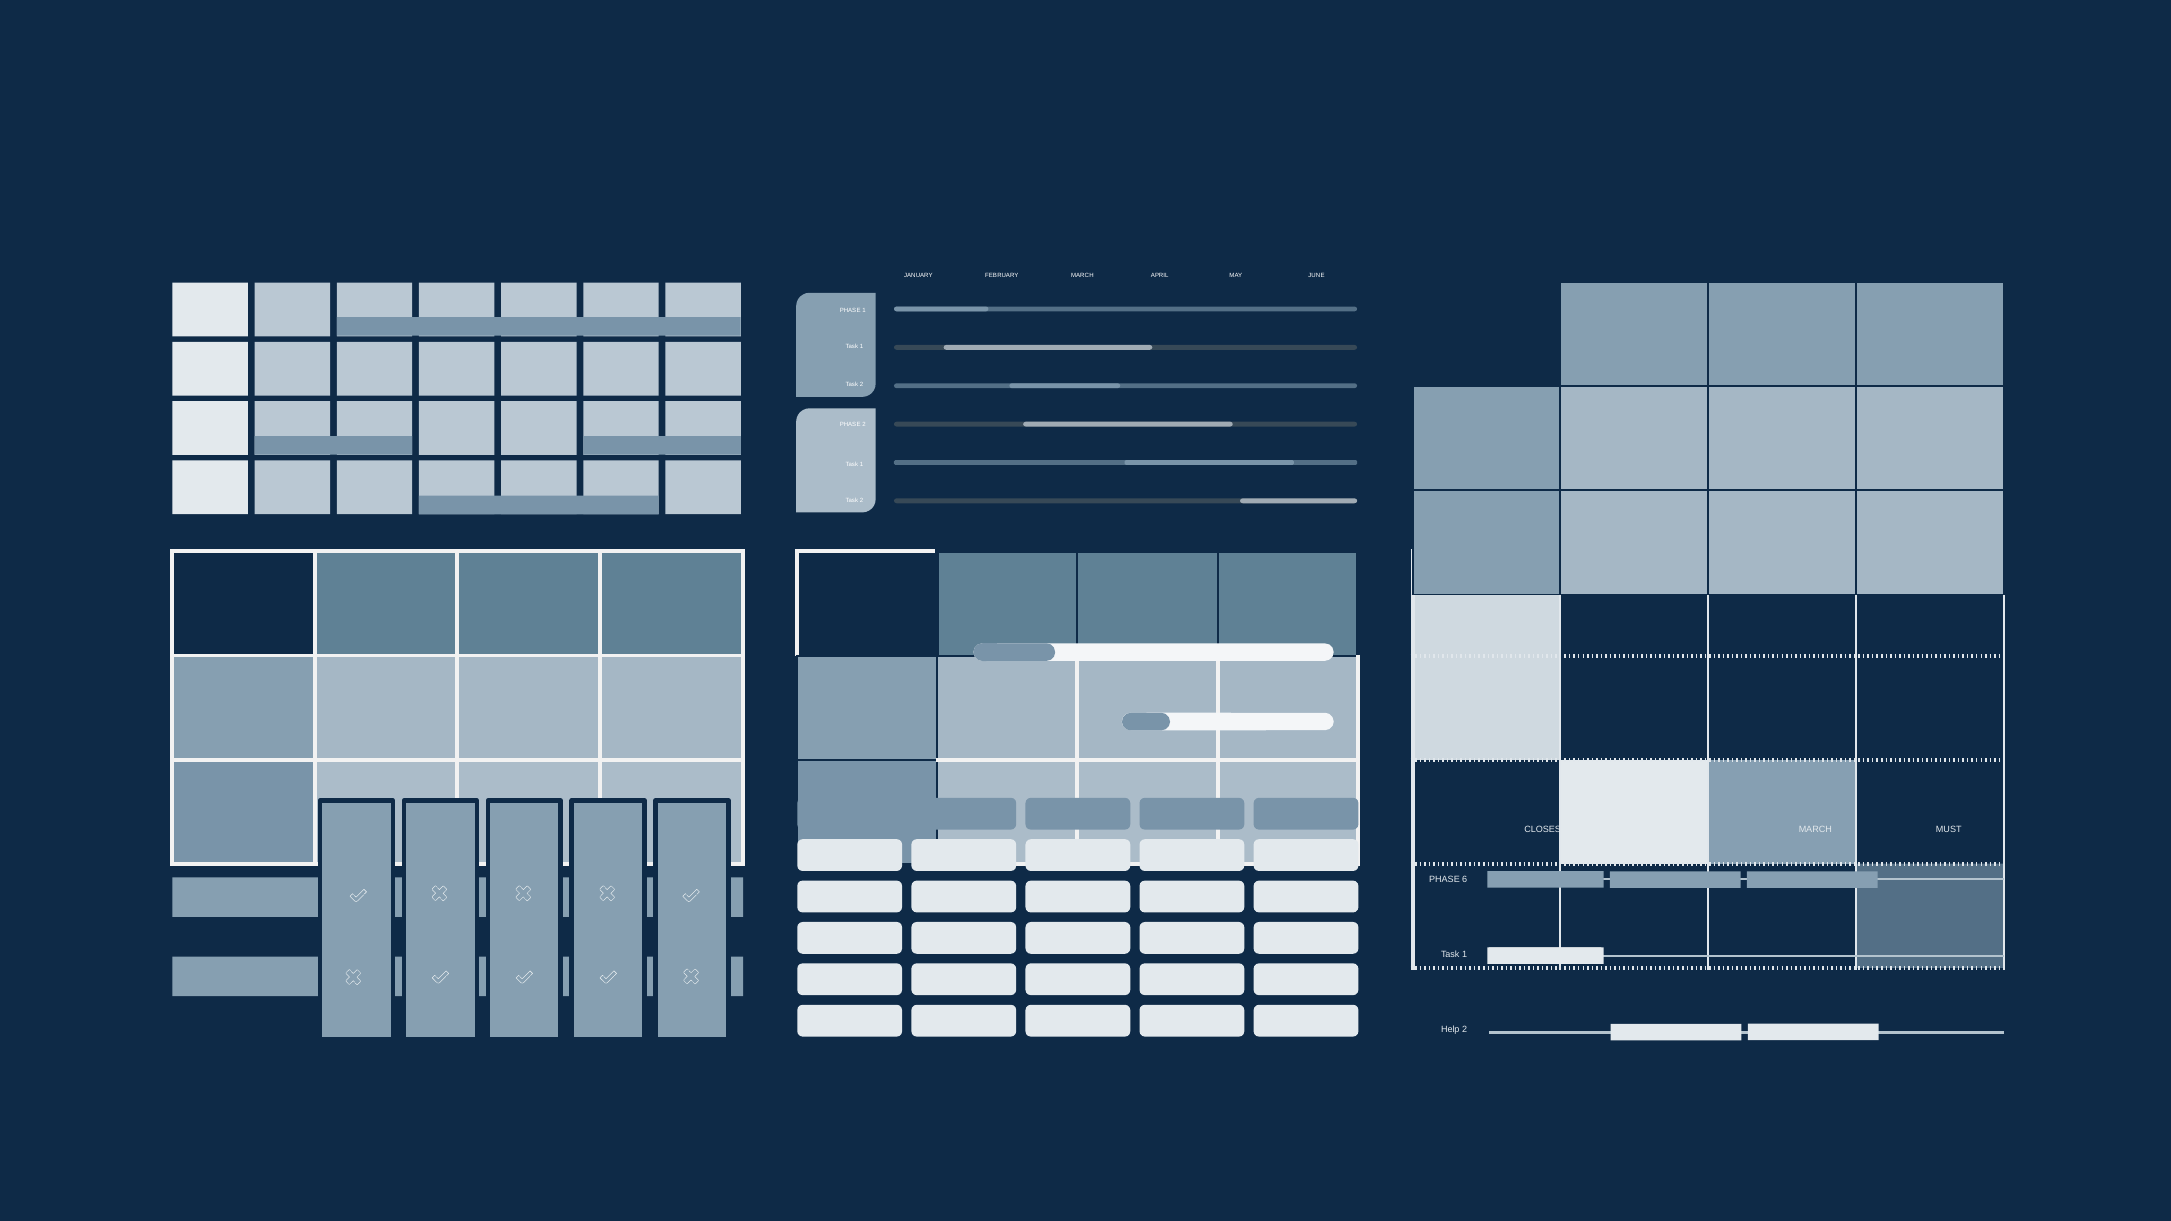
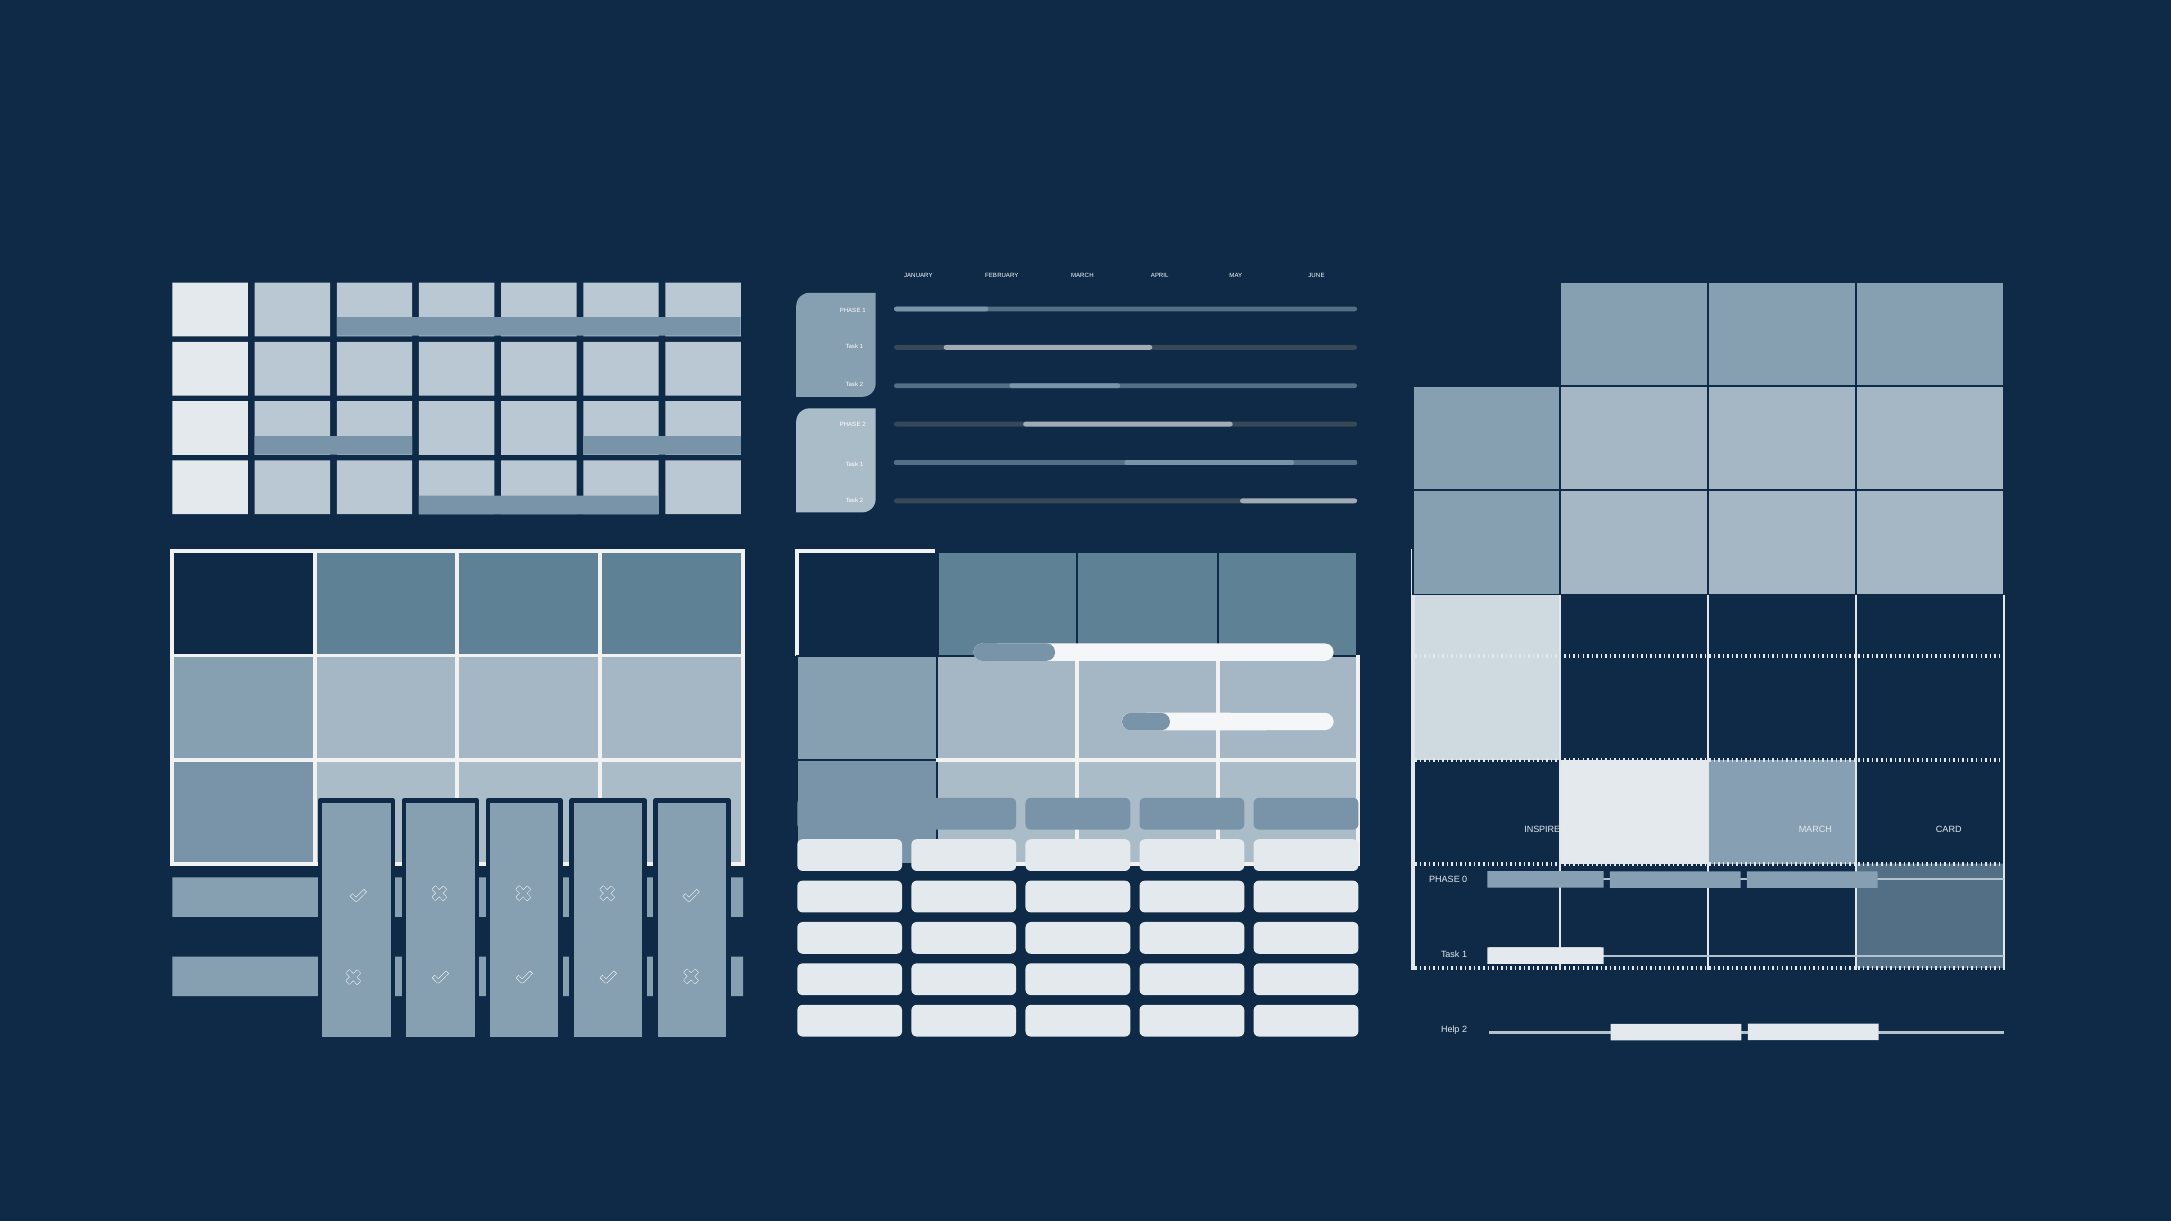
CLOSEST: CLOSEST -> INSPIRED (1545, 830)
MUST: MUST -> CARD (1949, 830)
6: 6 -> 0 (1465, 880)
